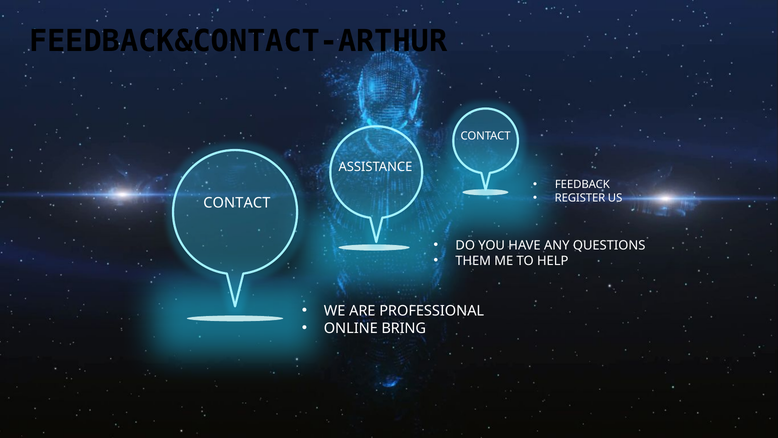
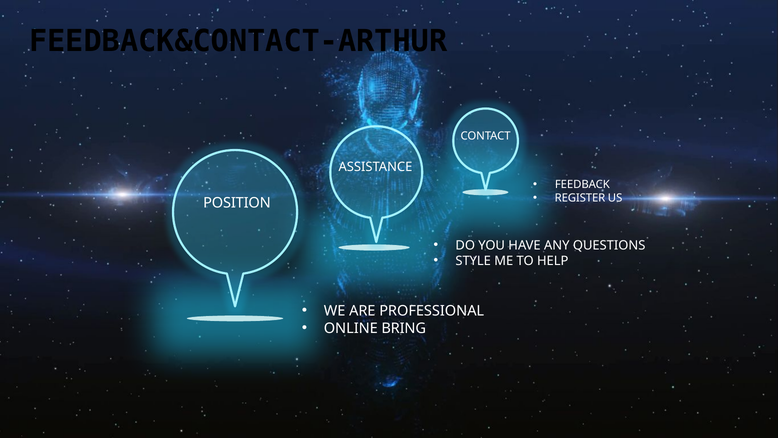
CONTACT: CONTACT -> POSITION (237, 203)
THEM: THEM -> STYLE (473, 261)
